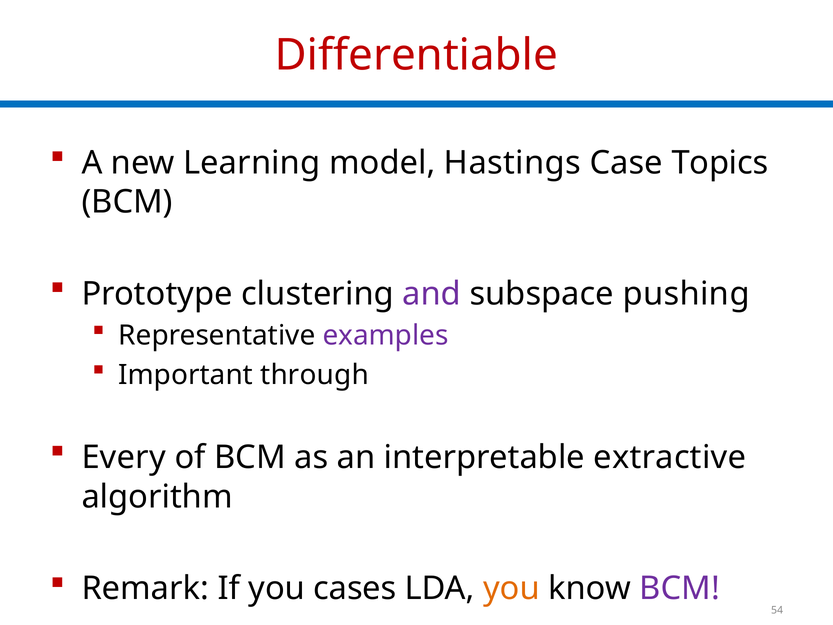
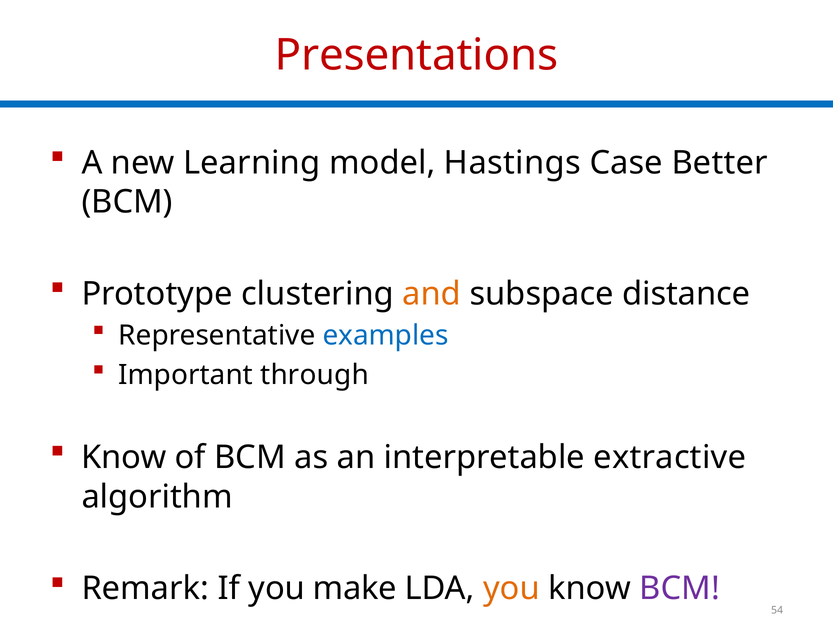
Differentiable: Differentiable -> Presentations (416, 55)
Topics: Topics -> Better (720, 163)
and colour: purple -> orange (432, 294)
pushing: pushing -> distance (686, 294)
examples colour: purple -> blue (386, 335)
Every: Every -> Know (124, 457)
cases: cases -> make (355, 588)
